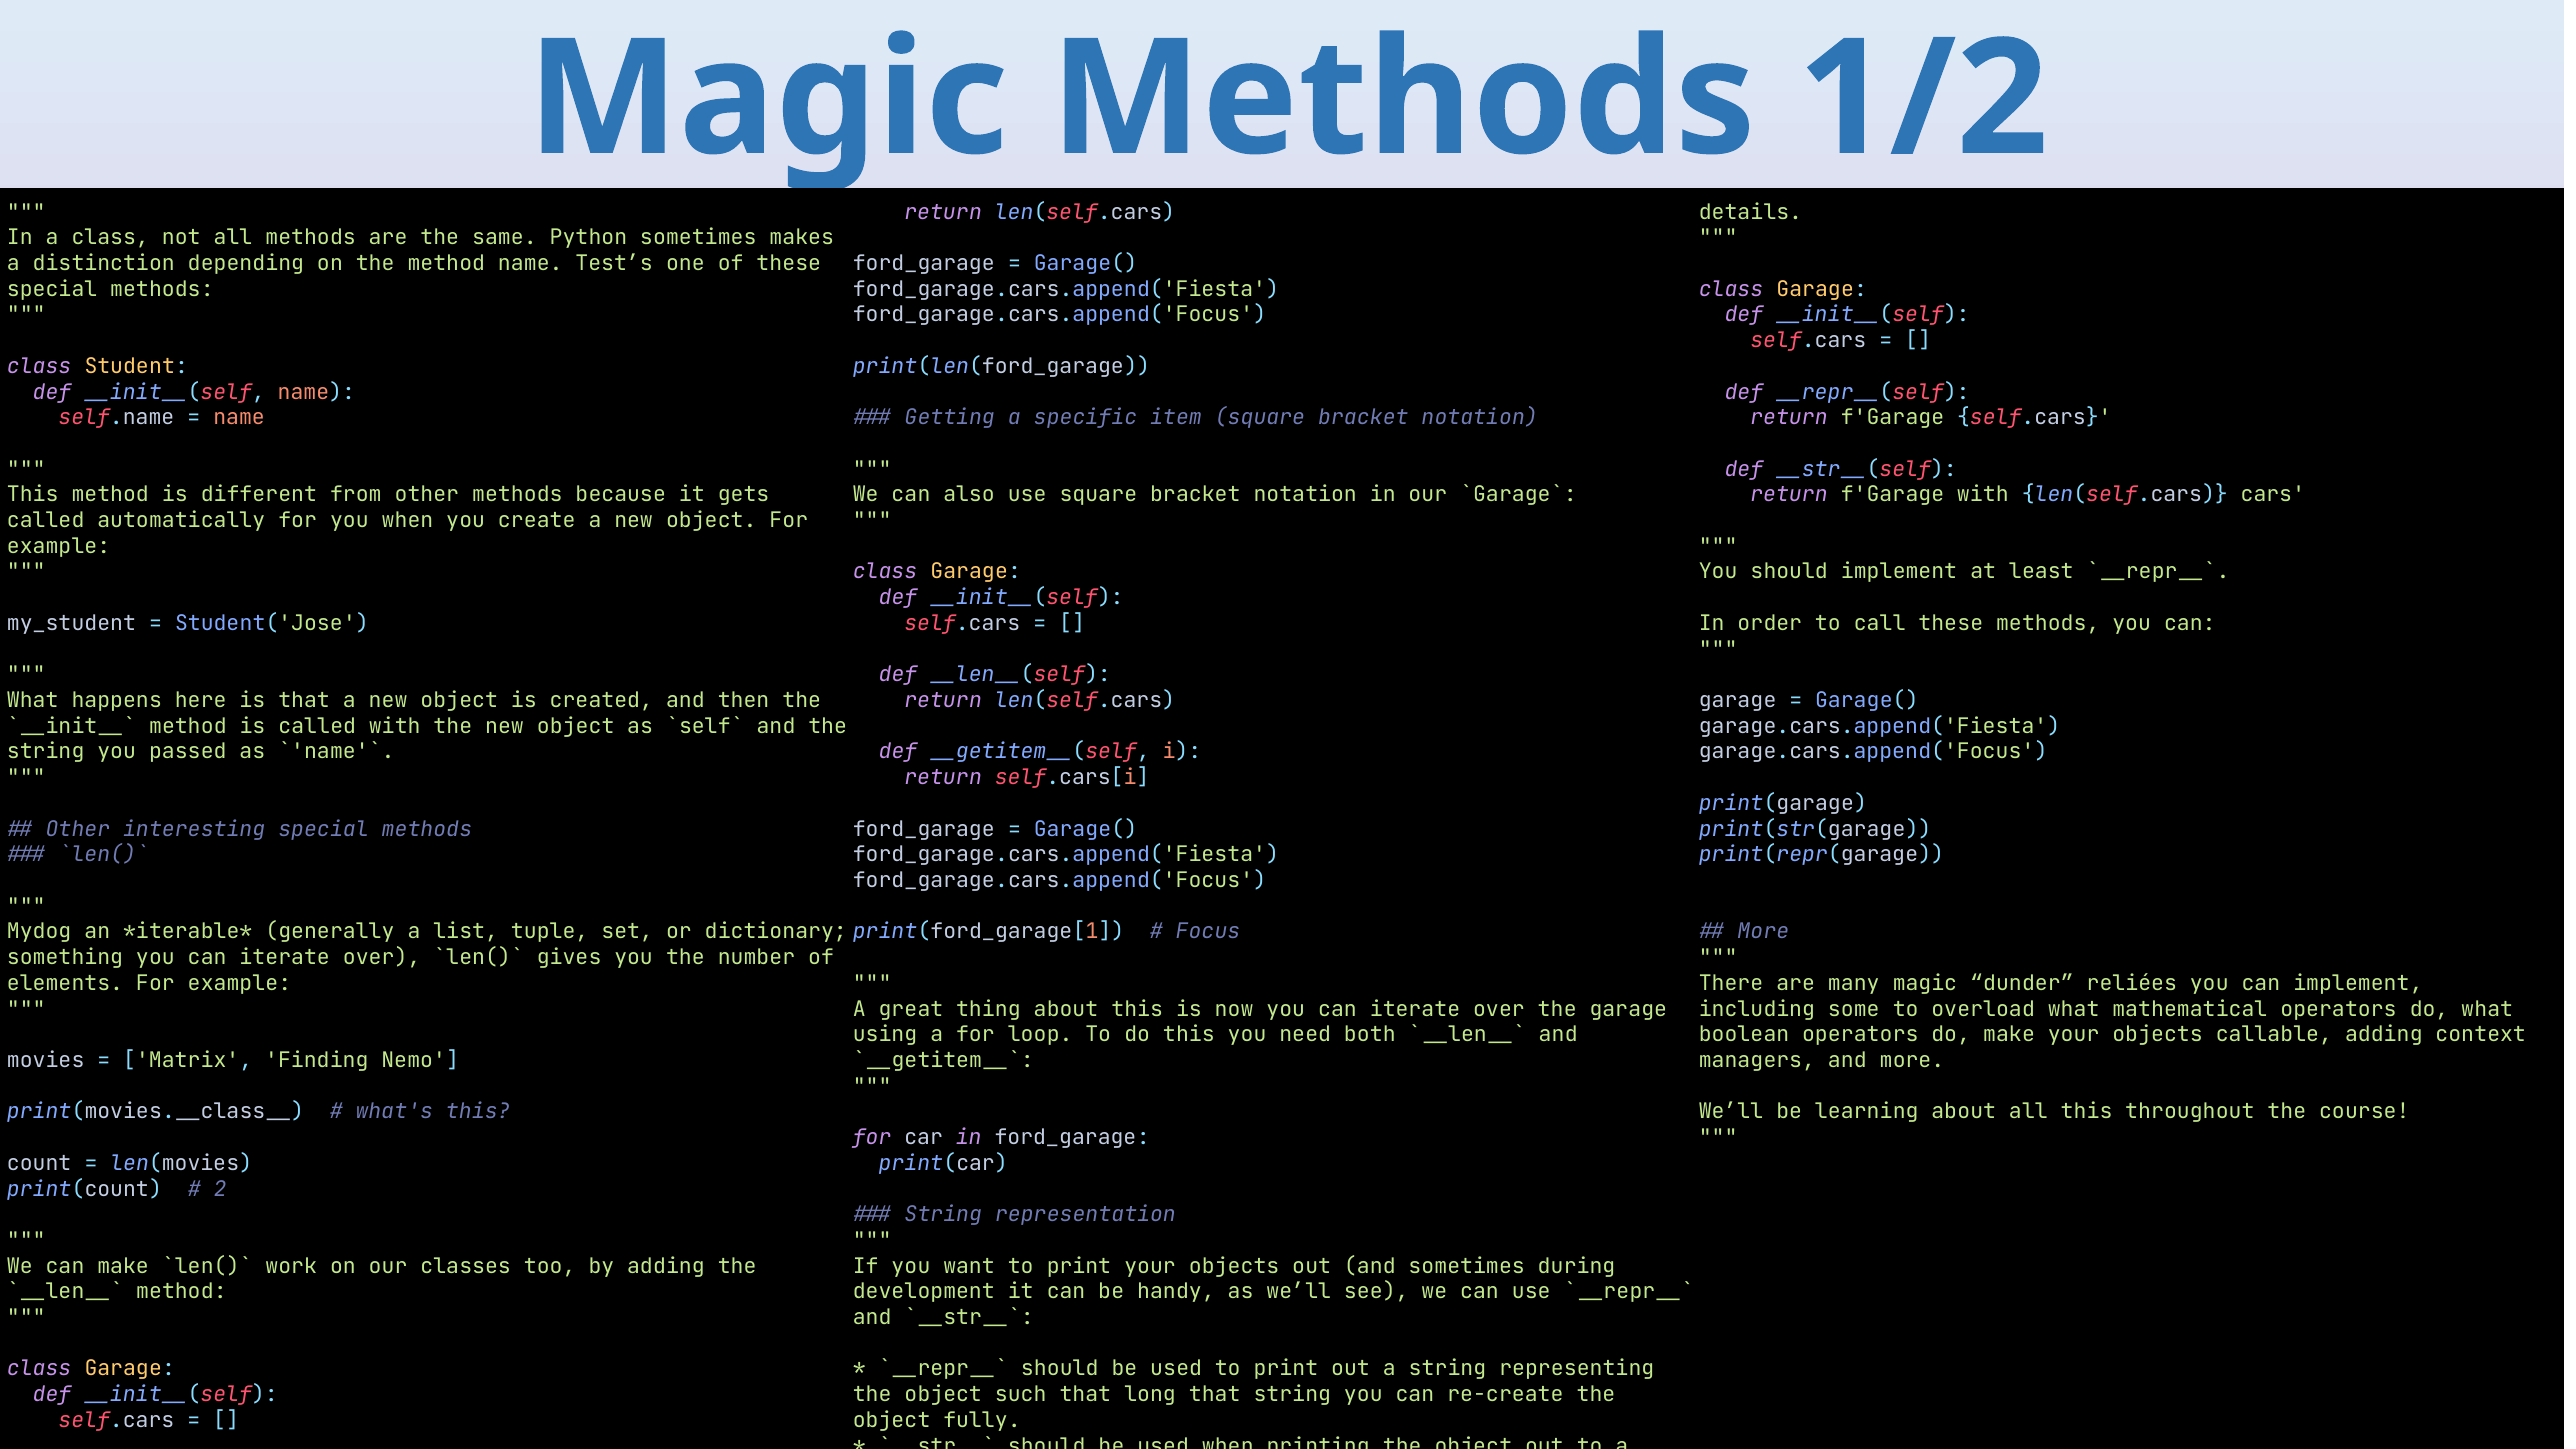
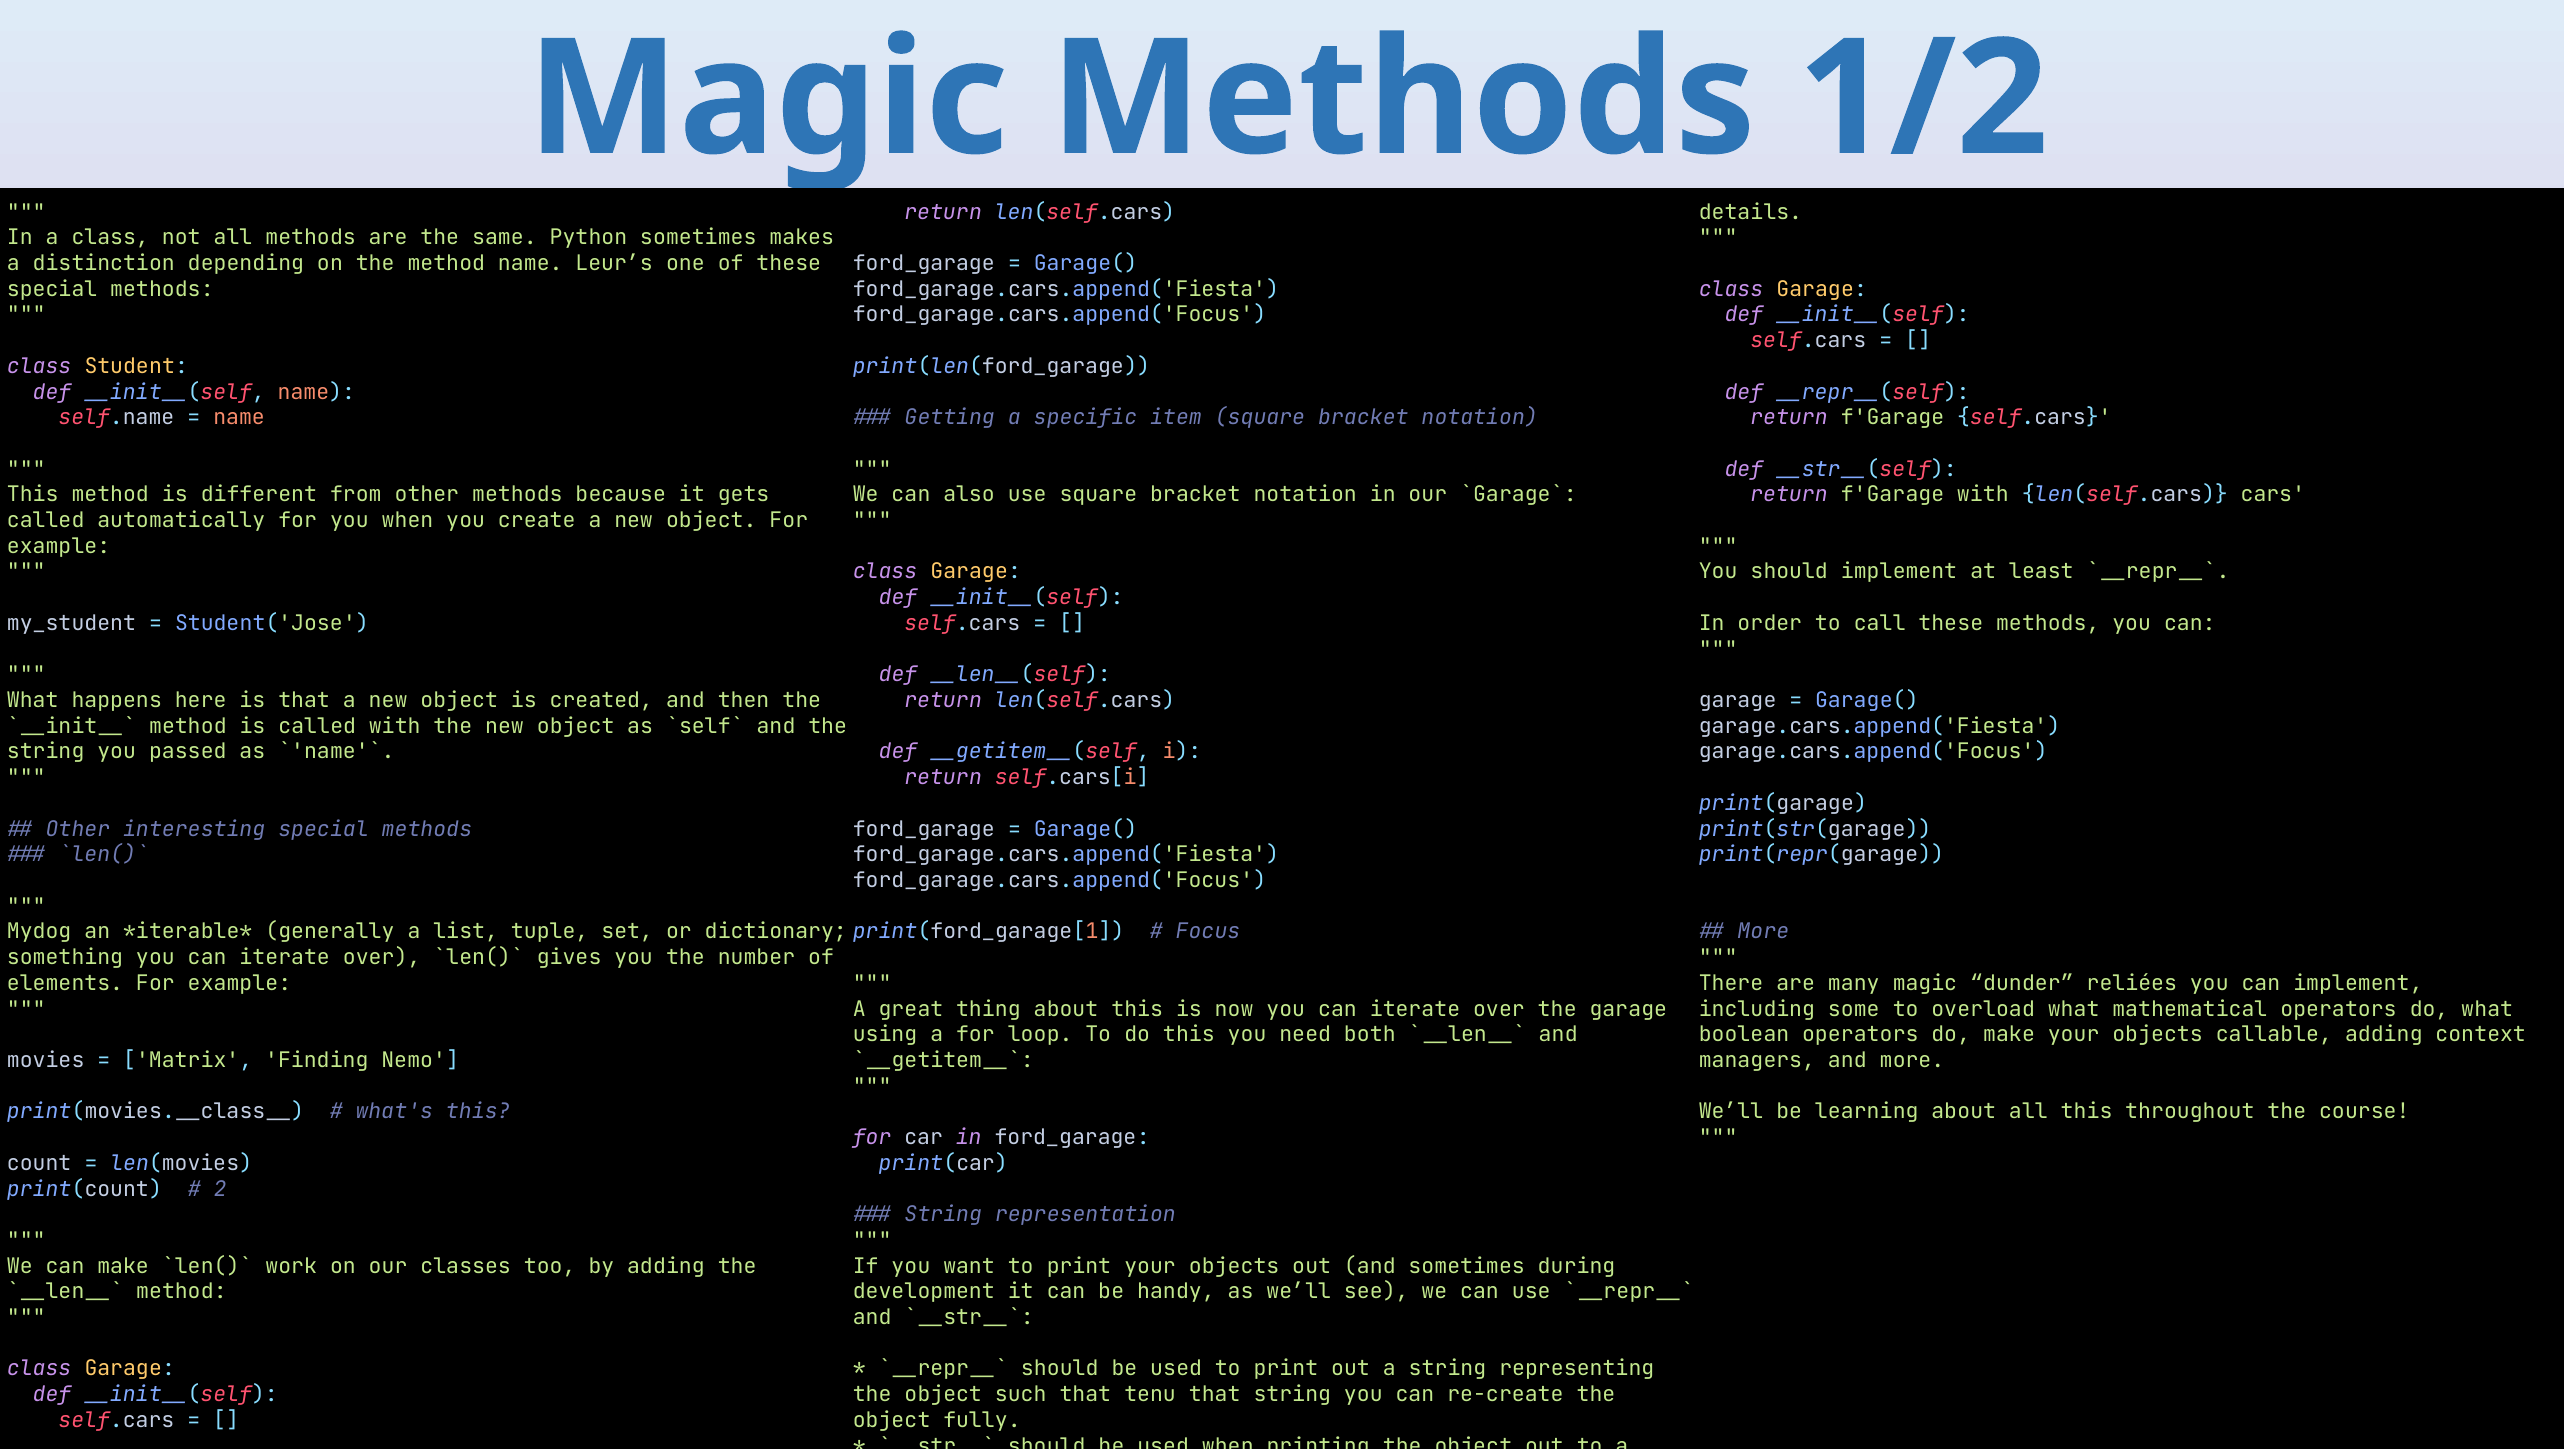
Test’s: Test’s -> Leur’s (614, 263)
long: long -> tenu (1150, 1395)
